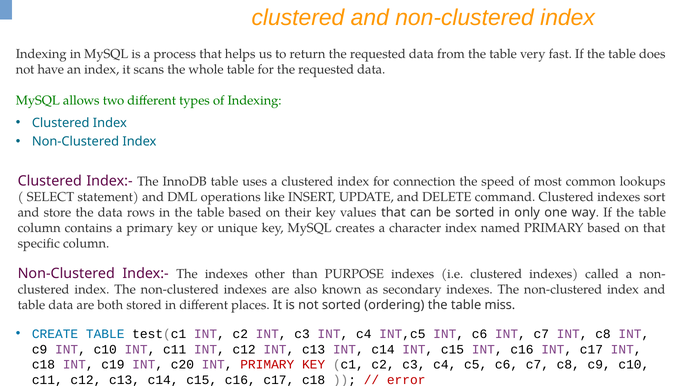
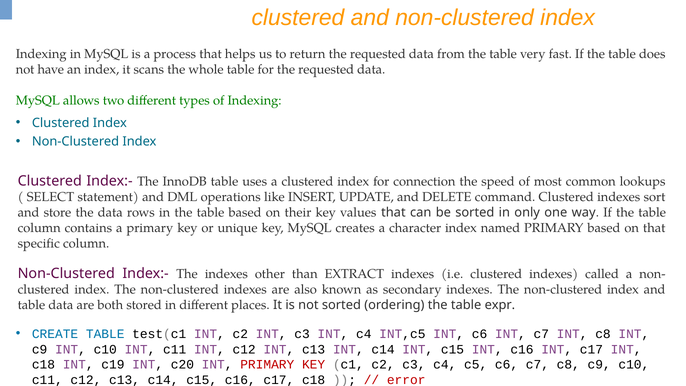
PURPOSE: PURPOSE -> EXTRACT (354, 274)
miss: miss -> expr (500, 305)
